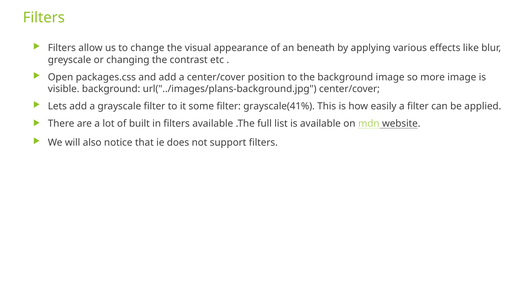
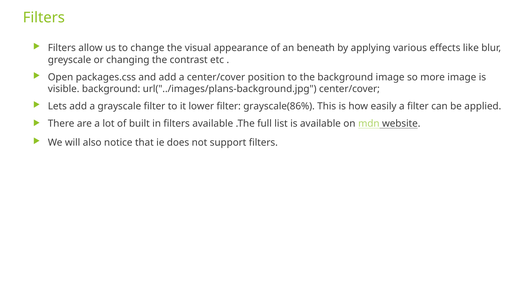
some: some -> lower (201, 106)
grayscale(41%: grayscale(41% -> grayscale(86% (279, 106)
